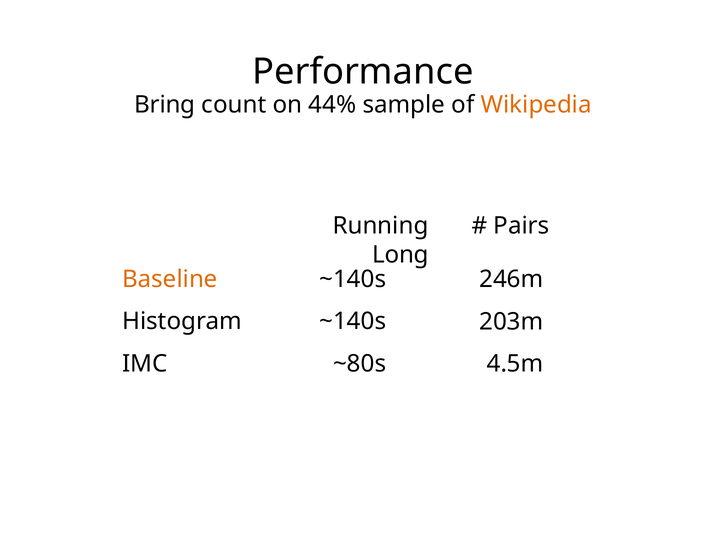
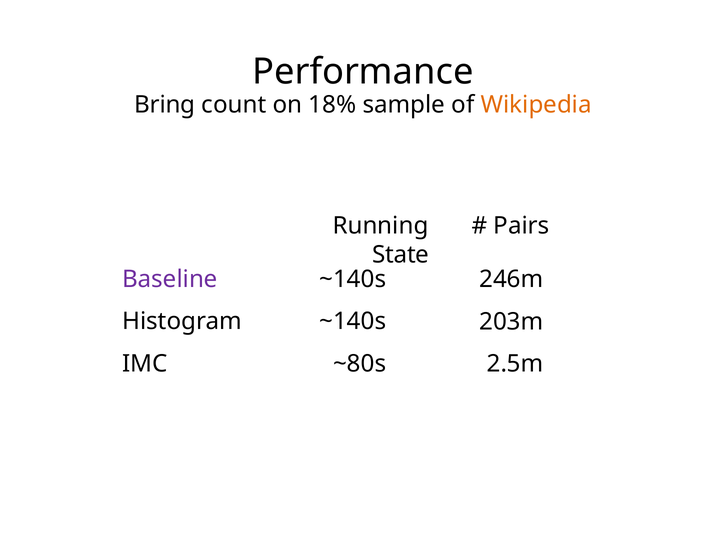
44%: 44% -> 18% (332, 104)
Long: Long -> State (401, 255)
Baseline colour: orange -> purple (170, 279)
4.5m: 4.5m -> 2.5m (515, 364)
